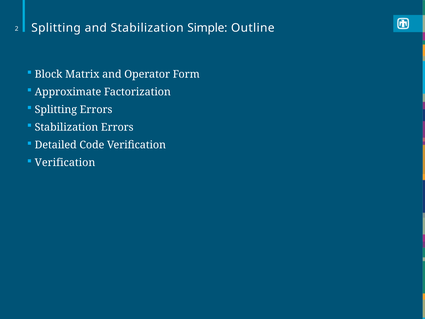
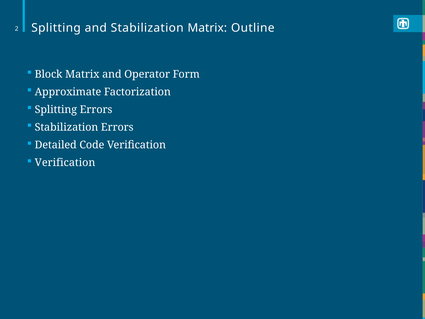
Stabilization Simple: Simple -> Matrix (207, 28)
